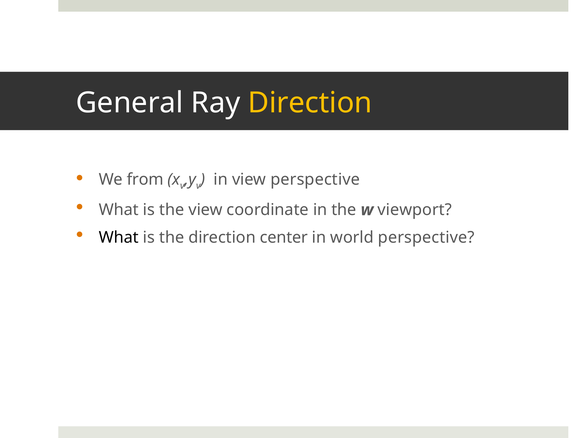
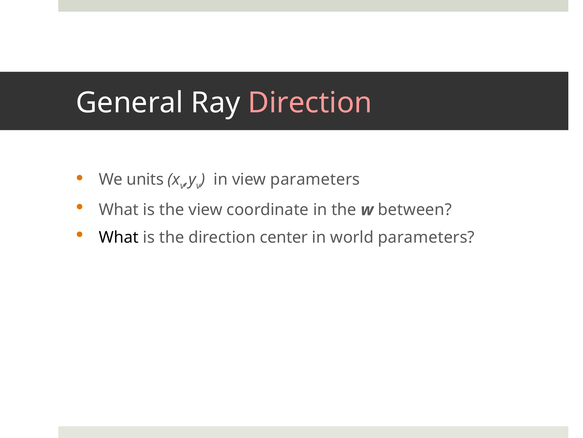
Direction colour: yellow -> pink (310, 103)
from: from -> units (145, 179)
view perspective: perspective -> parameters (315, 179)
viewport: viewport -> between (415, 209)
world perspective: perspective -> parameters (426, 237)
